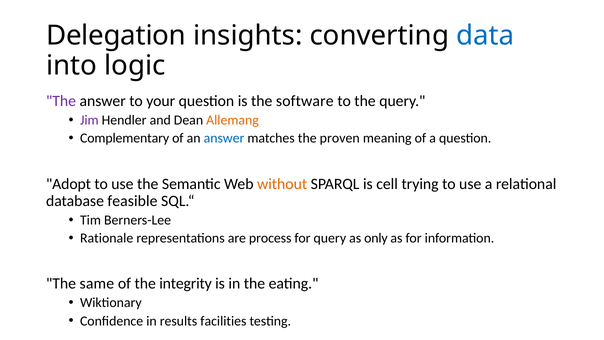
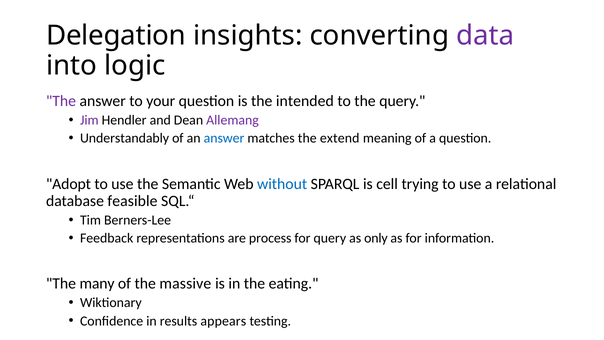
data colour: blue -> purple (485, 36)
software: software -> intended (305, 101)
Allemang colour: orange -> purple (233, 120)
Complementary: Complementary -> Understandably (125, 138)
proven: proven -> extend (340, 138)
without colour: orange -> blue (282, 184)
Rationale: Rationale -> Feedback (107, 238)
same: same -> many (97, 284)
integrity: integrity -> massive (185, 284)
facilities: facilities -> appears (223, 321)
